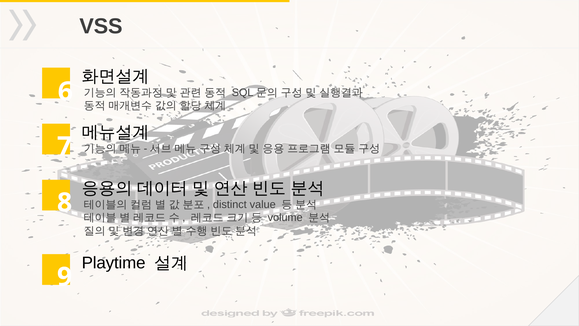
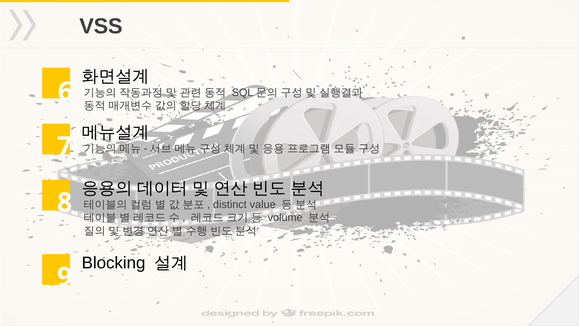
Playtime: Playtime -> Blocking (114, 263)
